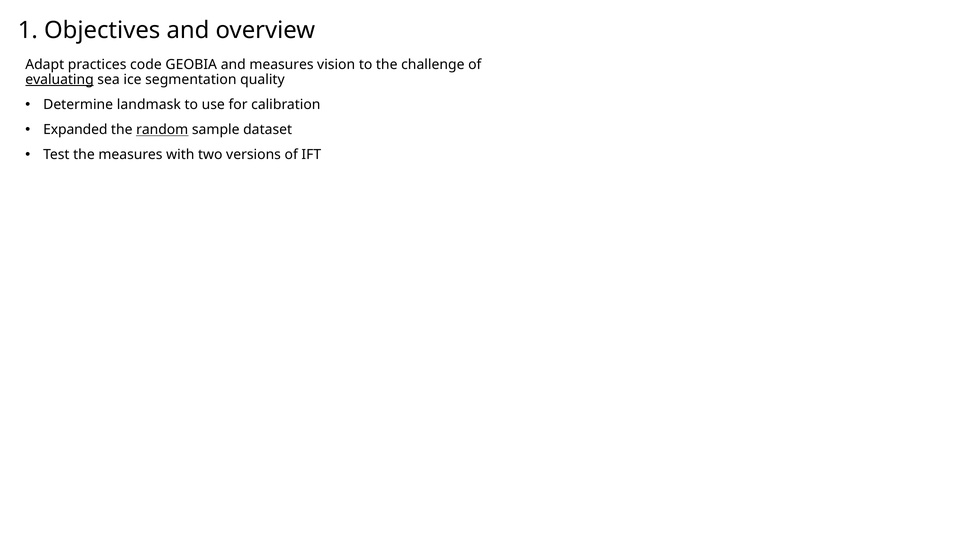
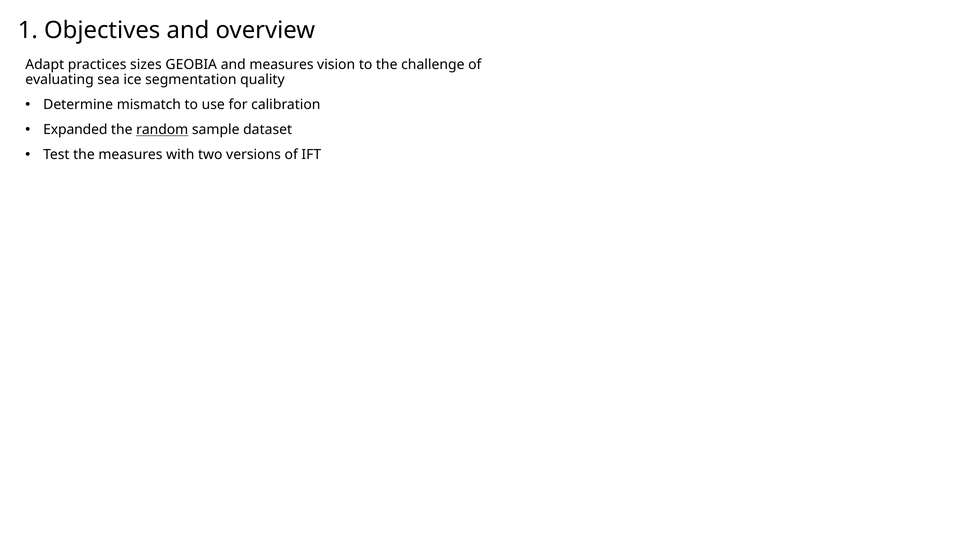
code: code -> sizes (146, 64)
evaluating underline: present -> none (60, 79)
landmask: landmask -> mismatch (149, 105)
